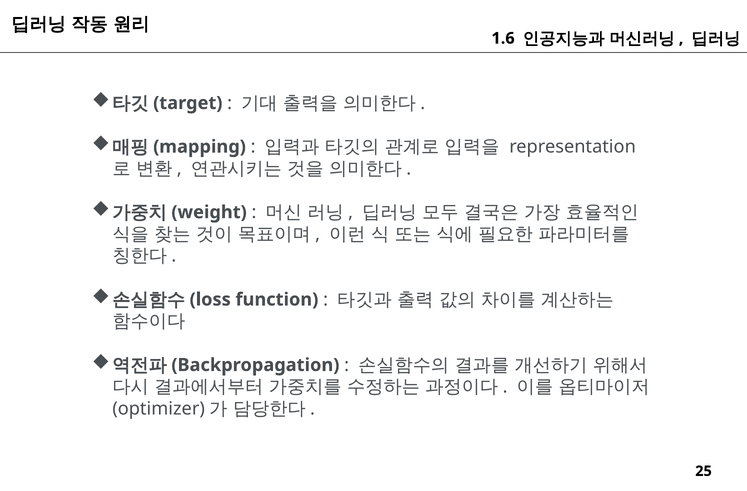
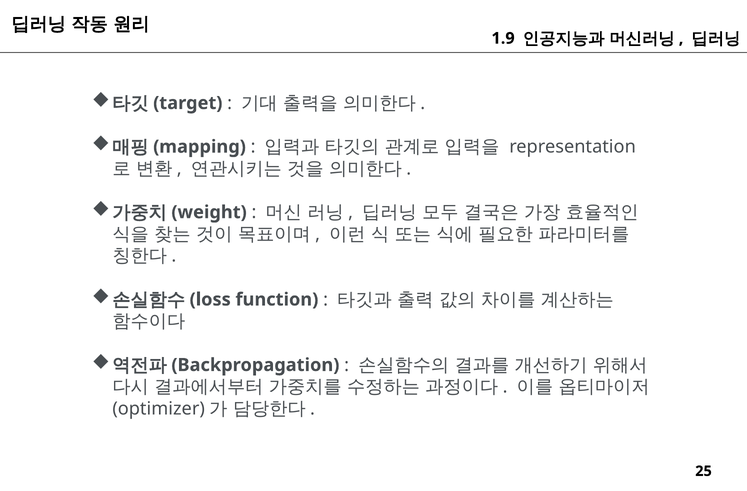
1.6: 1.6 -> 1.9 (503, 38)
